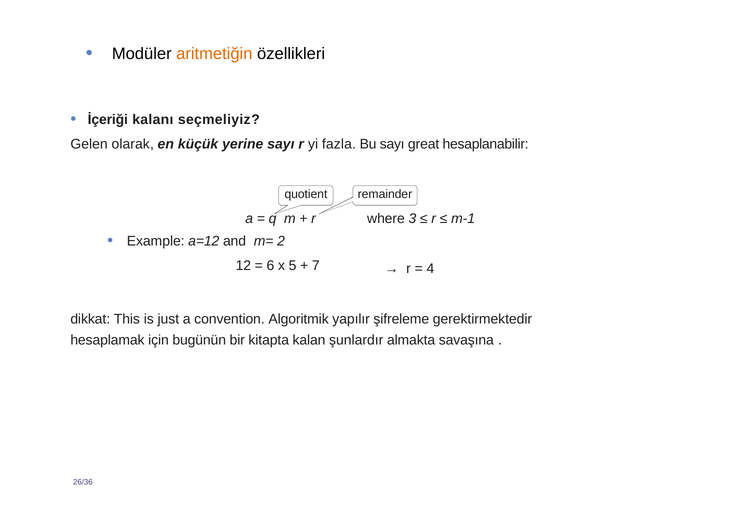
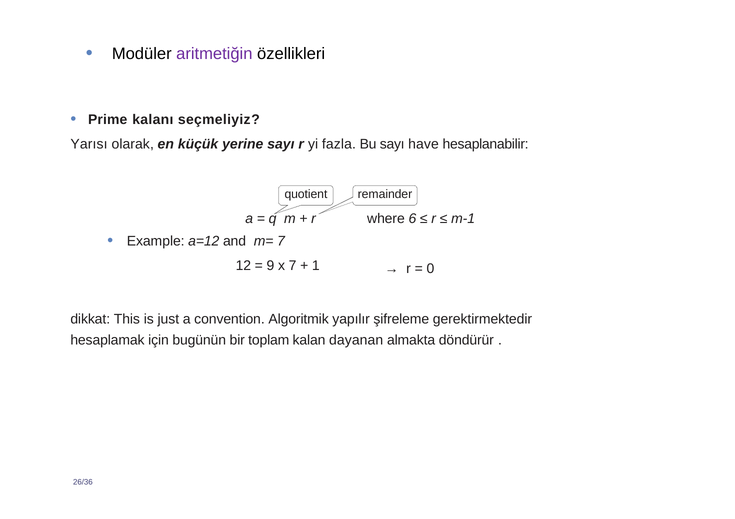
aritmetiğin colour: orange -> purple (214, 54)
İçeriği: İçeriği -> Prime (108, 120)
Gelen: Gelen -> Yarısı (89, 144)
great: great -> have (424, 144)
3: 3 -> 6 (412, 219)
m= 2: 2 -> 7 (281, 241)
6: 6 -> 9 (270, 266)
x 5: 5 -> 7 (293, 266)
7: 7 -> 1 (316, 266)
4: 4 -> 0 (430, 269)
kitapta: kitapta -> toplam (269, 340)
şunlardır: şunlardır -> dayanan (356, 340)
savaşına: savaşına -> döndürür (466, 340)
